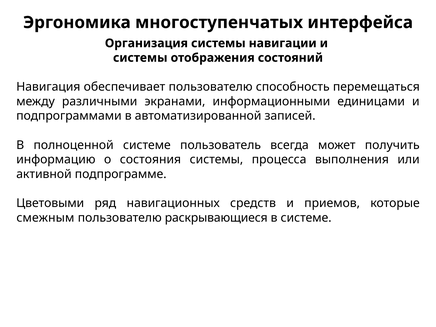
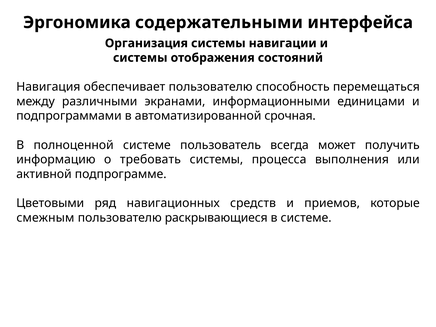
многоступенчатых: многоступенчатых -> содержательными (219, 22)
записей: записей -> срочная (290, 116)
состояния: состояния -> требовать (150, 160)
